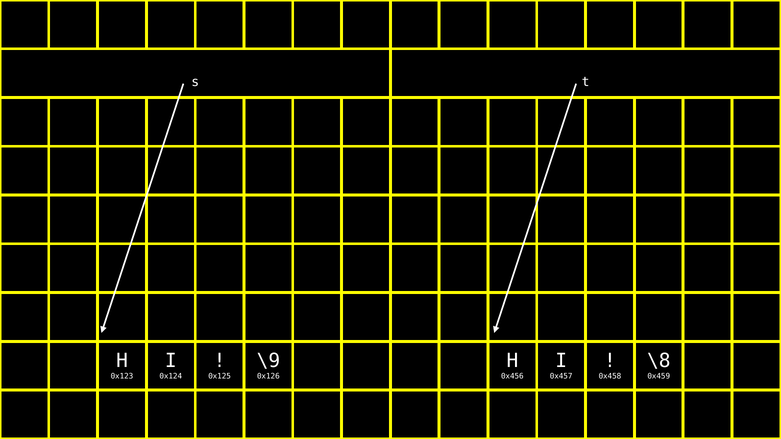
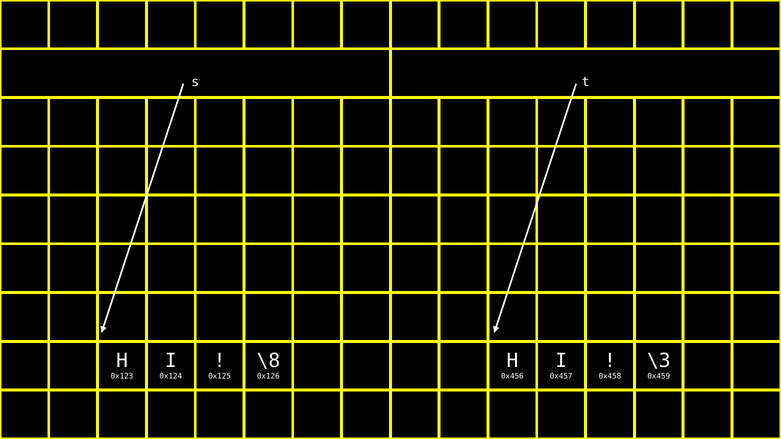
\9: \9 -> \8 (268, 361)
\8: \8 -> \3 (659, 361)
